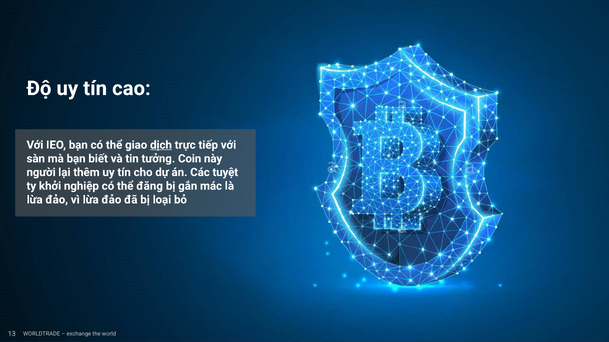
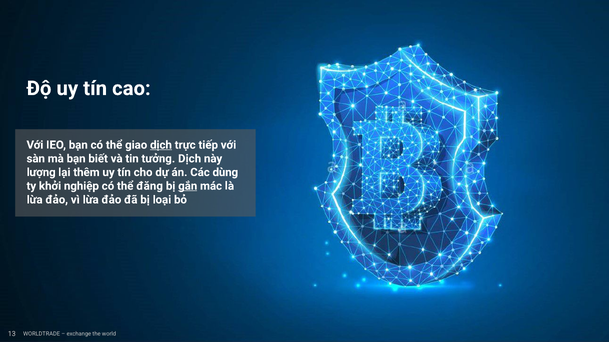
tưởng Coin: Coin -> Dịch (190, 159)
người: người -> lượng (41, 173)
tuyệt: tuyệt -> dùng (225, 173)
gắn underline: none -> present (188, 186)
